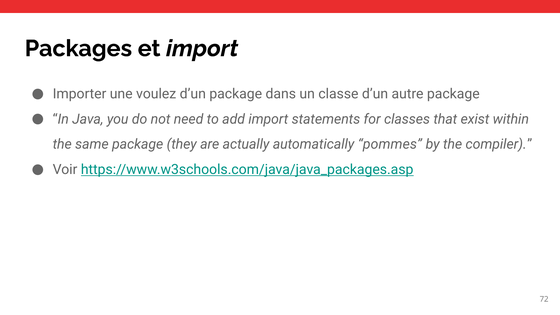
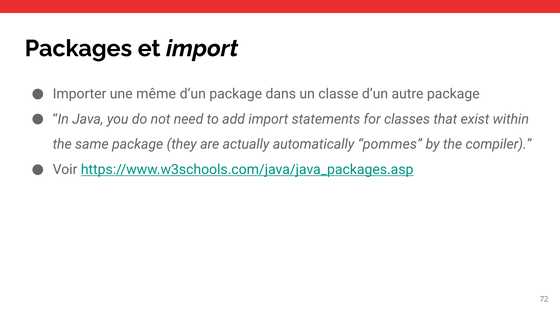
voulez: voulez -> même (156, 94)
